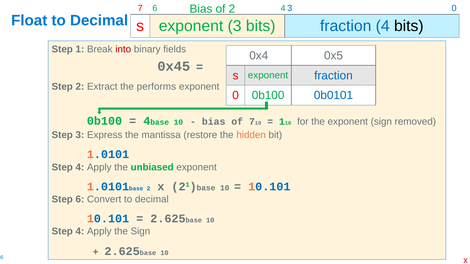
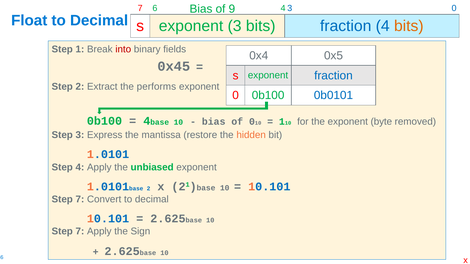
of 2: 2 -> 9 (232, 9)
bits colour: black -> orange (409, 26)
of 7: 7 -> 0 (252, 122)
exponent sign: sign -> byte (381, 122)
6: 6 -> 7 (80, 200)
4: 4 -> 7 (80, 232)
